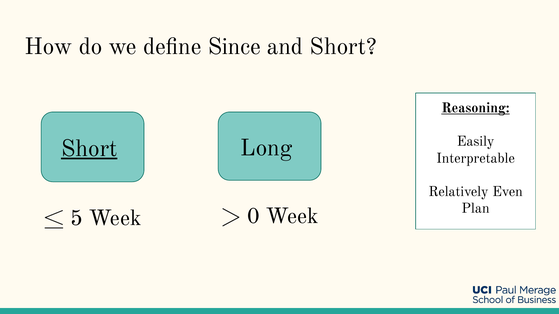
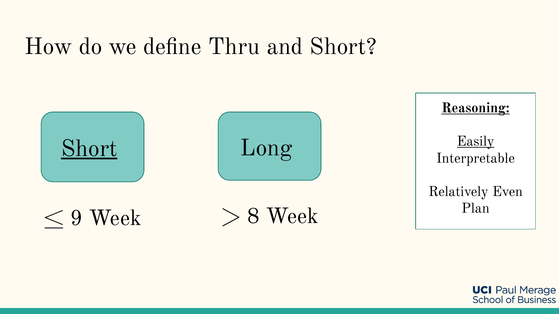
Since: Since -> Thru (234, 47)
Easily underline: none -> present (476, 142)
0: 0 -> 8 (254, 216)
5: 5 -> 9 (77, 218)
